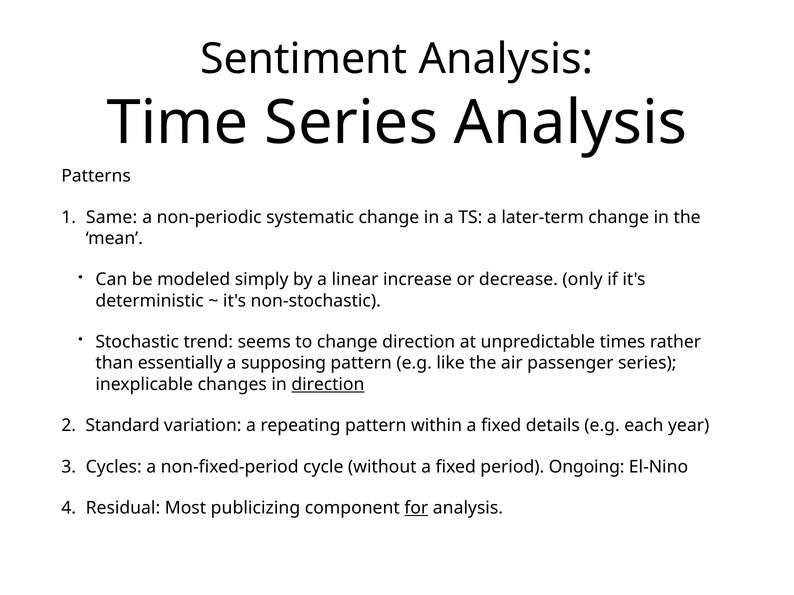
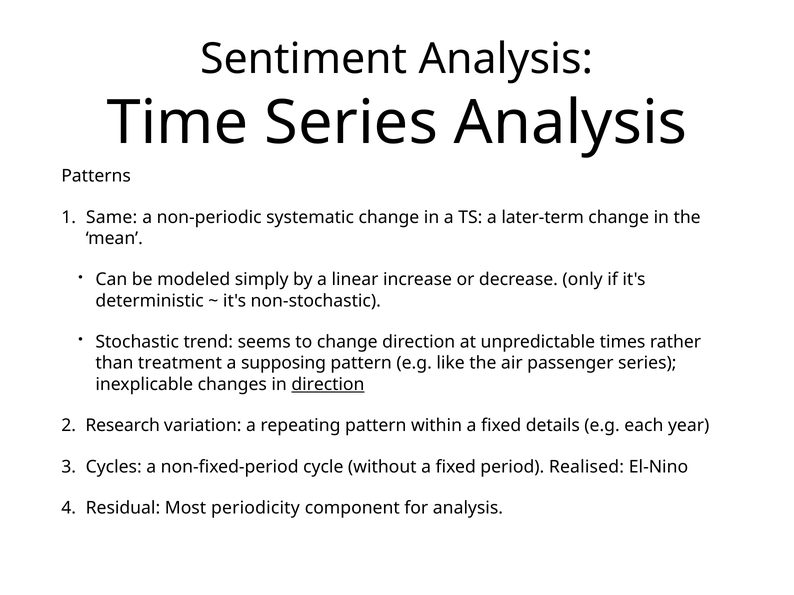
essentially: essentially -> treatment (180, 363)
Standard: Standard -> Research (123, 426)
Ongoing: Ongoing -> Realised (586, 467)
publicizing: publicizing -> periodicity (255, 508)
for underline: present -> none (416, 508)
